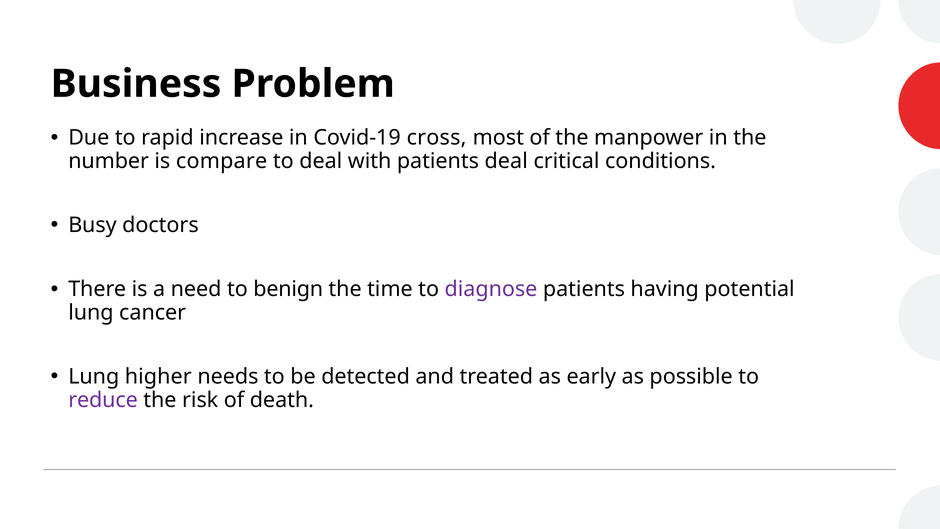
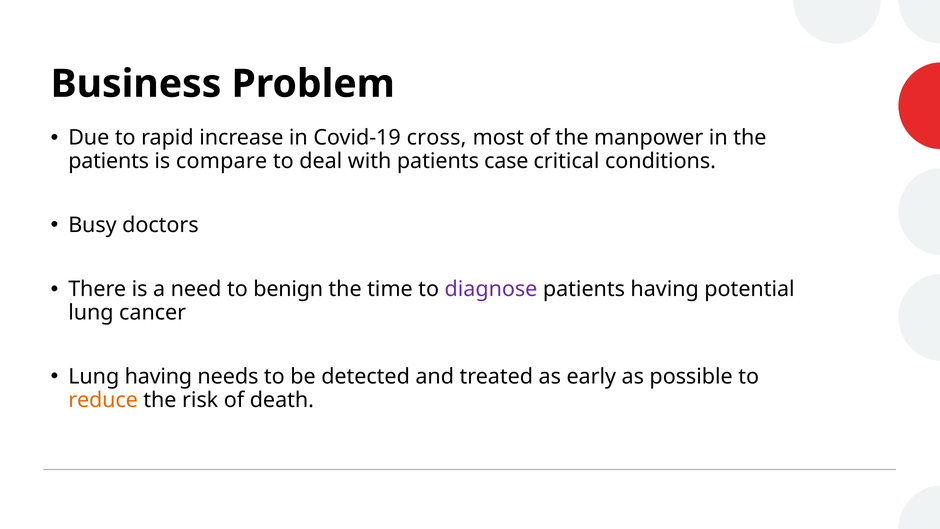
number: number -> patients (109, 161)
patients deal: deal -> case (506, 161)
Lung higher: higher -> having (158, 376)
reduce colour: purple -> orange (103, 400)
